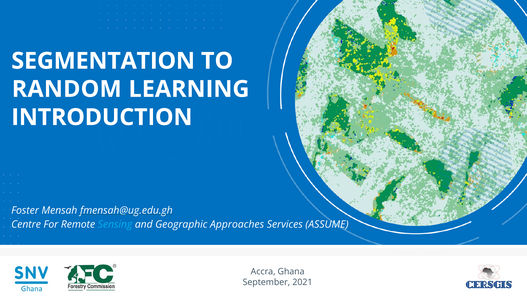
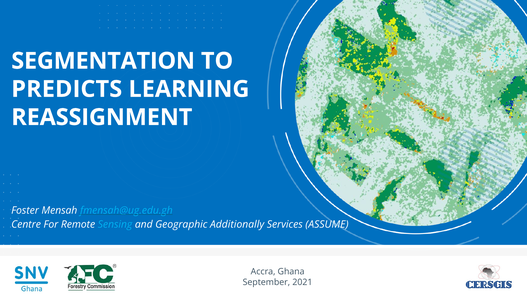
RANDOM: RANDOM -> PREDICTS (67, 89)
INTRODUCTION: INTRODUCTION -> REASSIGNMENT (102, 117)
fmensah@ug.edu.gh colour: white -> light blue (126, 210)
Approaches: Approaches -> Additionally (237, 224)
